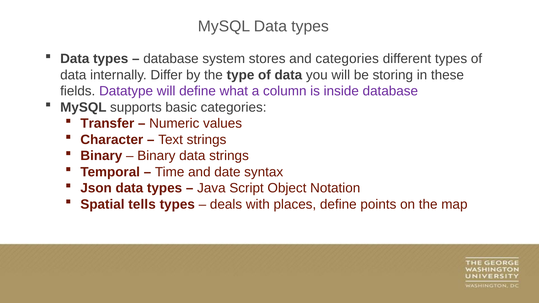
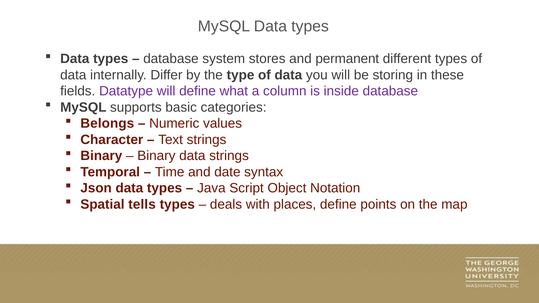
and categories: categories -> permanent (347, 59)
Transfer: Transfer -> Belongs (107, 124)
